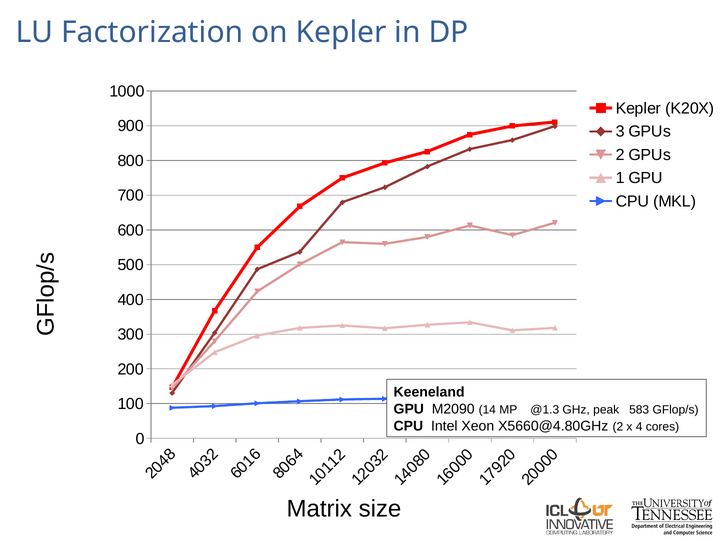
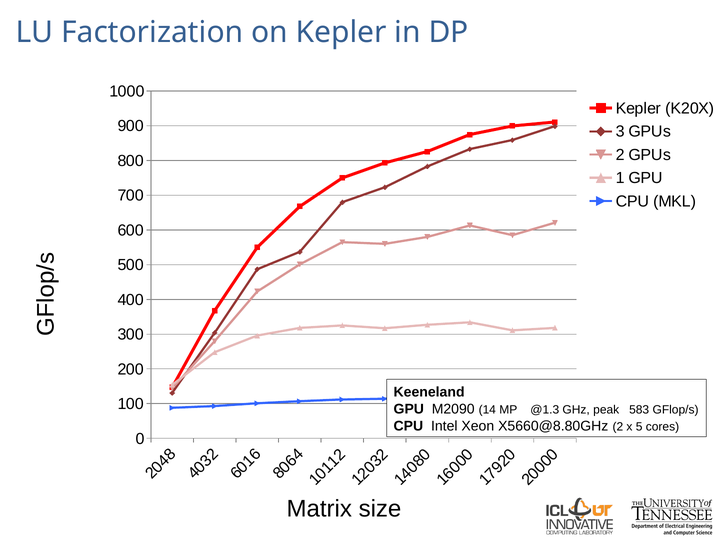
X5660@4.80GHz: X5660@4.80GHz -> X5660@8.80GHz (553, 426)
x 4: 4 -> 5 (639, 426)
